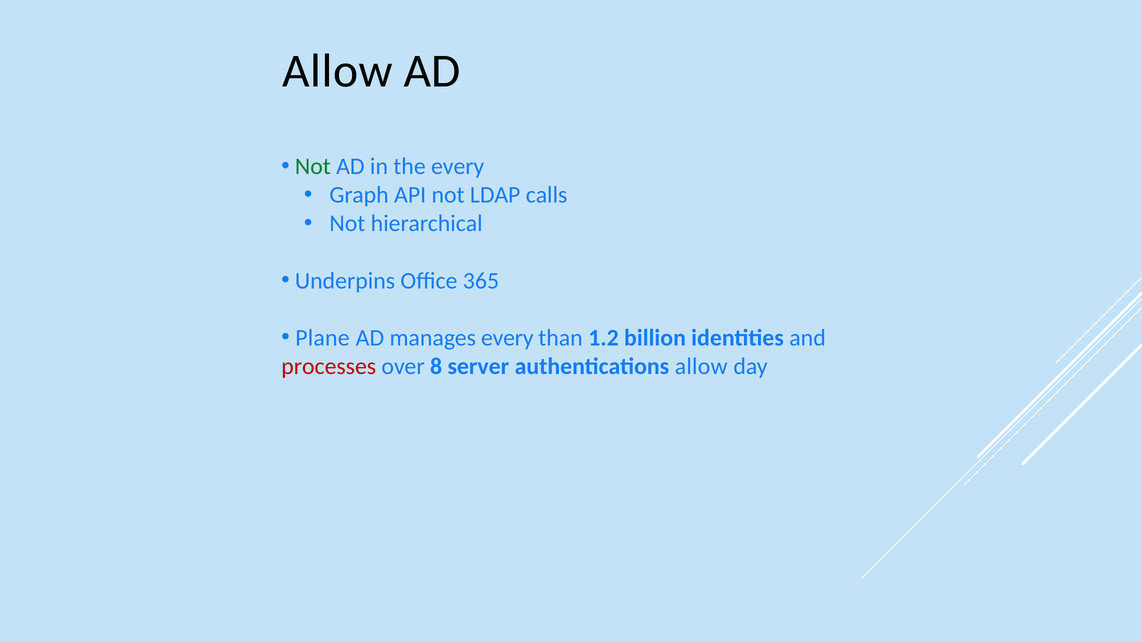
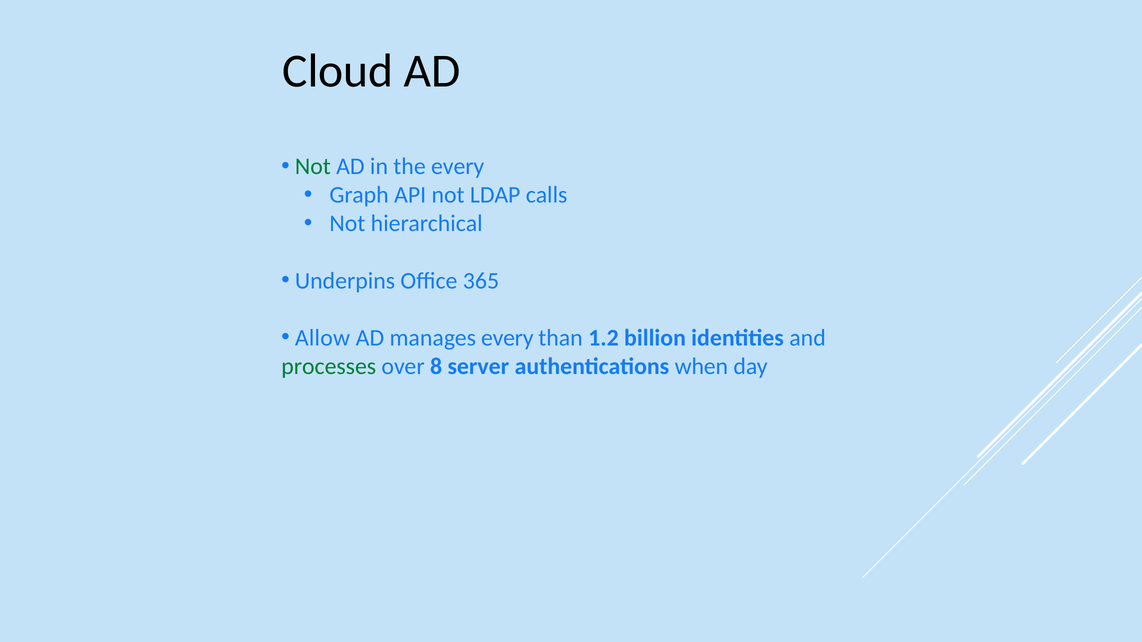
Allow: Allow -> Cloud (338, 71)
Plane: Plane -> Allow (322, 338)
processes colour: red -> green (329, 367)
authentications allow: allow -> when (701, 367)
